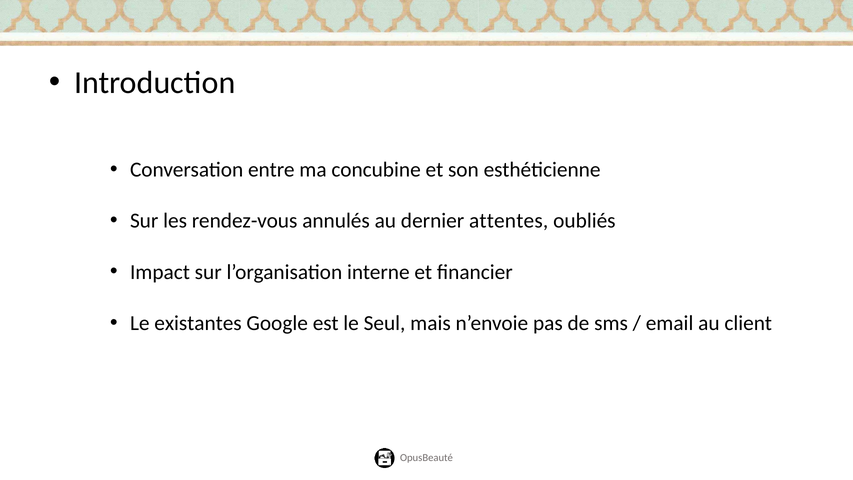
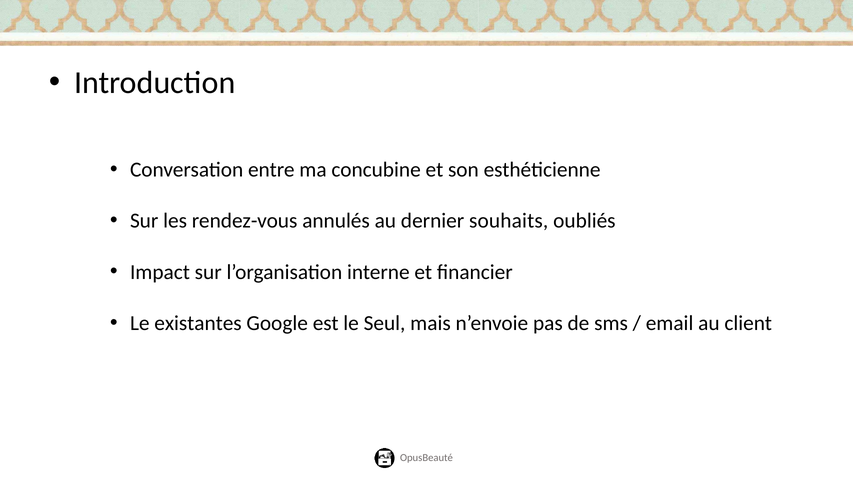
attentes: attentes -> souhaits (509, 221)
